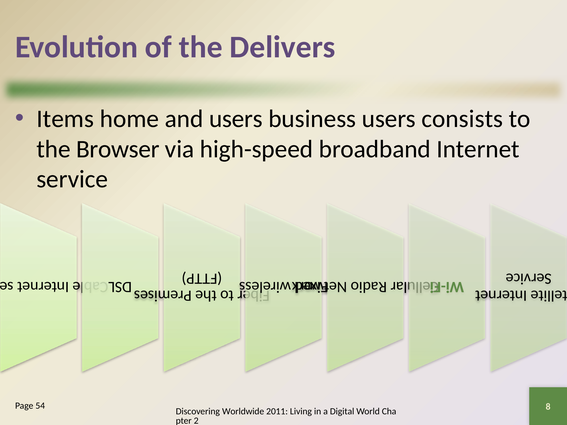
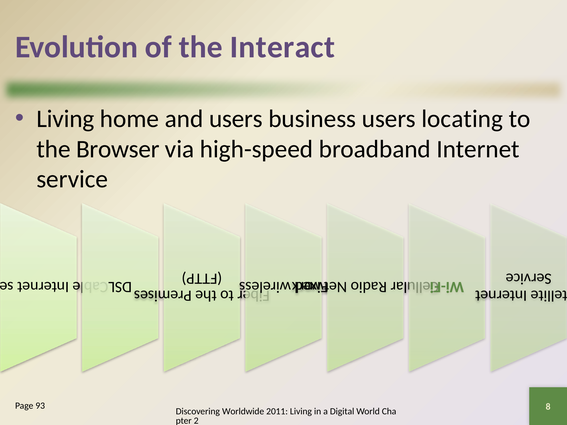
Delivers: Delivers -> Interact (282, 47)
Items: Items -> Living (65, 119)
consists: consists -> locating (462, 119)
54: 54 -> 93 (40, 406)
